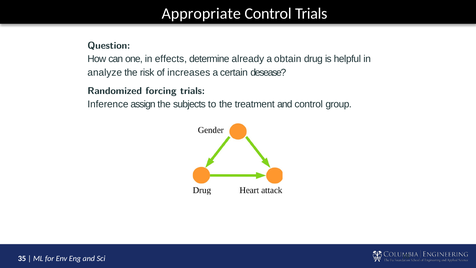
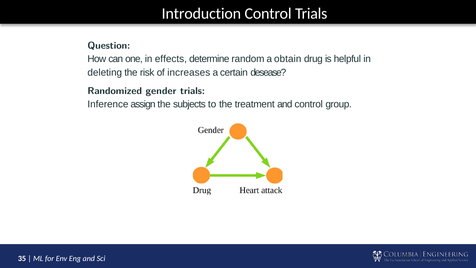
Appropriate: Appropriate -> Introduction (201, 13)
already: already -> random (248, 59)
analyze: analyze -> deleting (105, 72)
forcing: forcing -> gender (161, 91)
